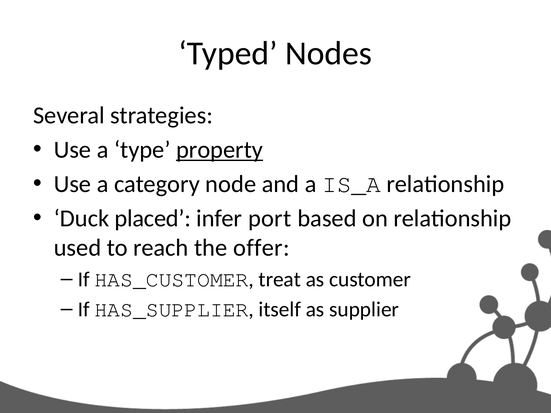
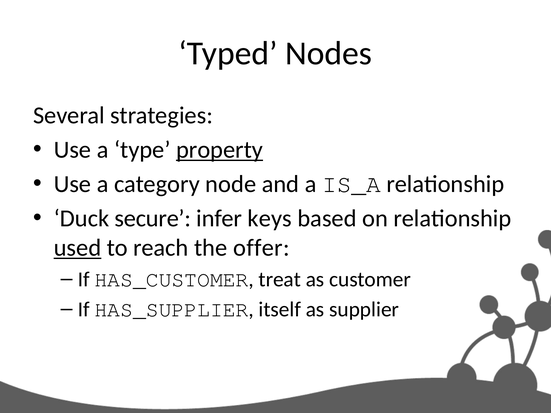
placed: placed -> secure (153, 218)
port: port -> keys (270, 218)
used underline: none -> present (77, 248)
